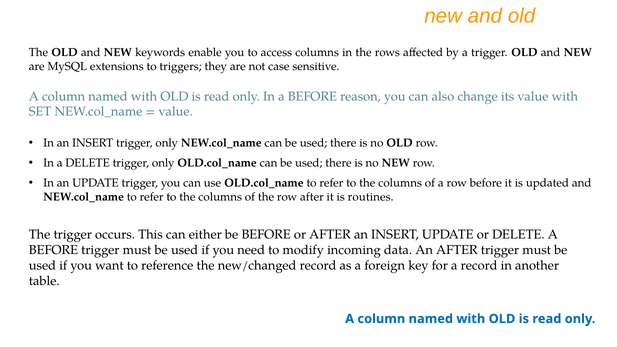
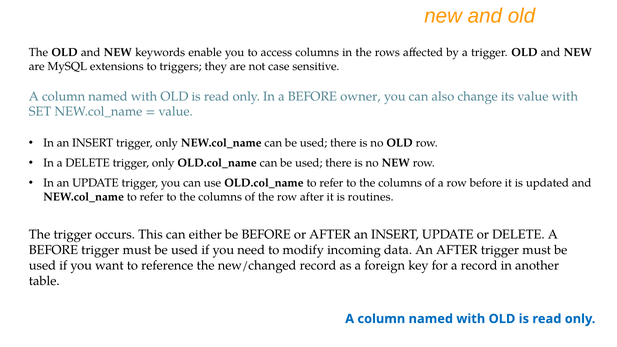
reason: reason -> owner (360, 96)
